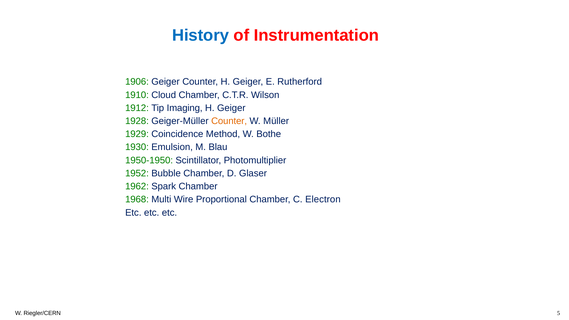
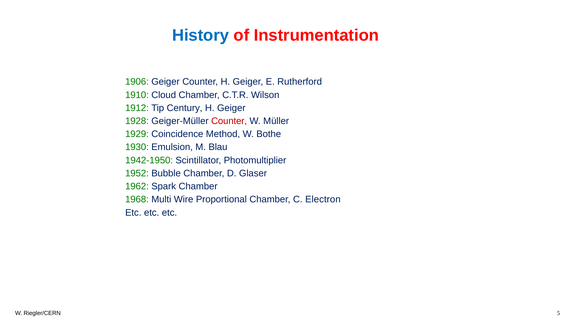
Imaging: Imaging -> Century (185, 108)
Counter colour: orange -> red (229, 121)
1950-1950: 1950-1950 -> 1942-1950 (149, 160)
